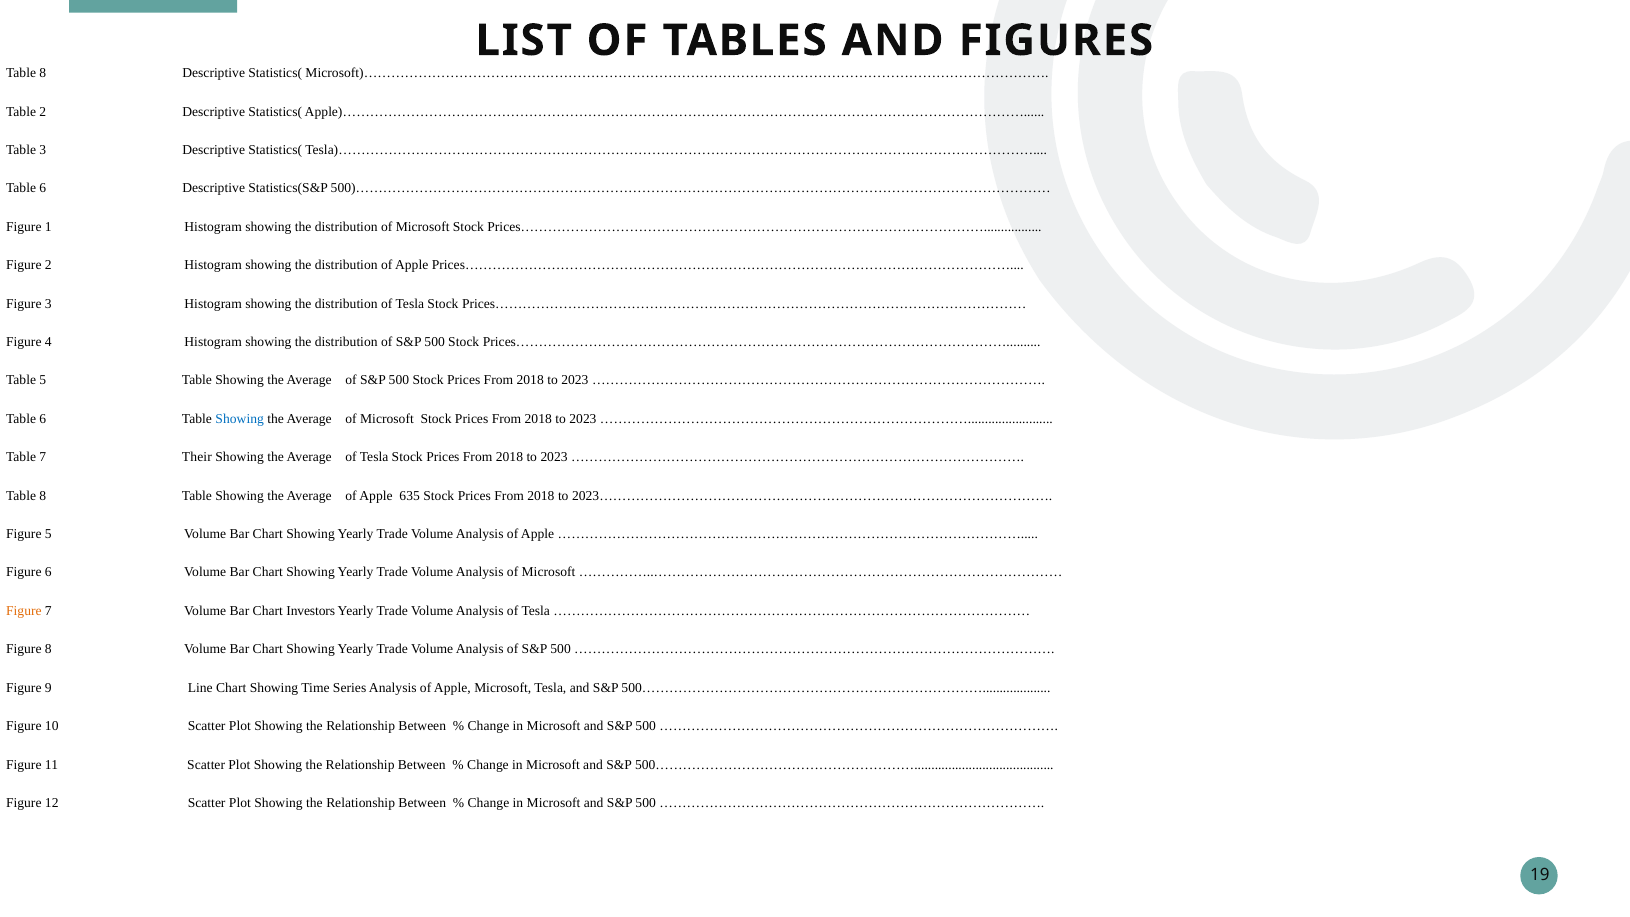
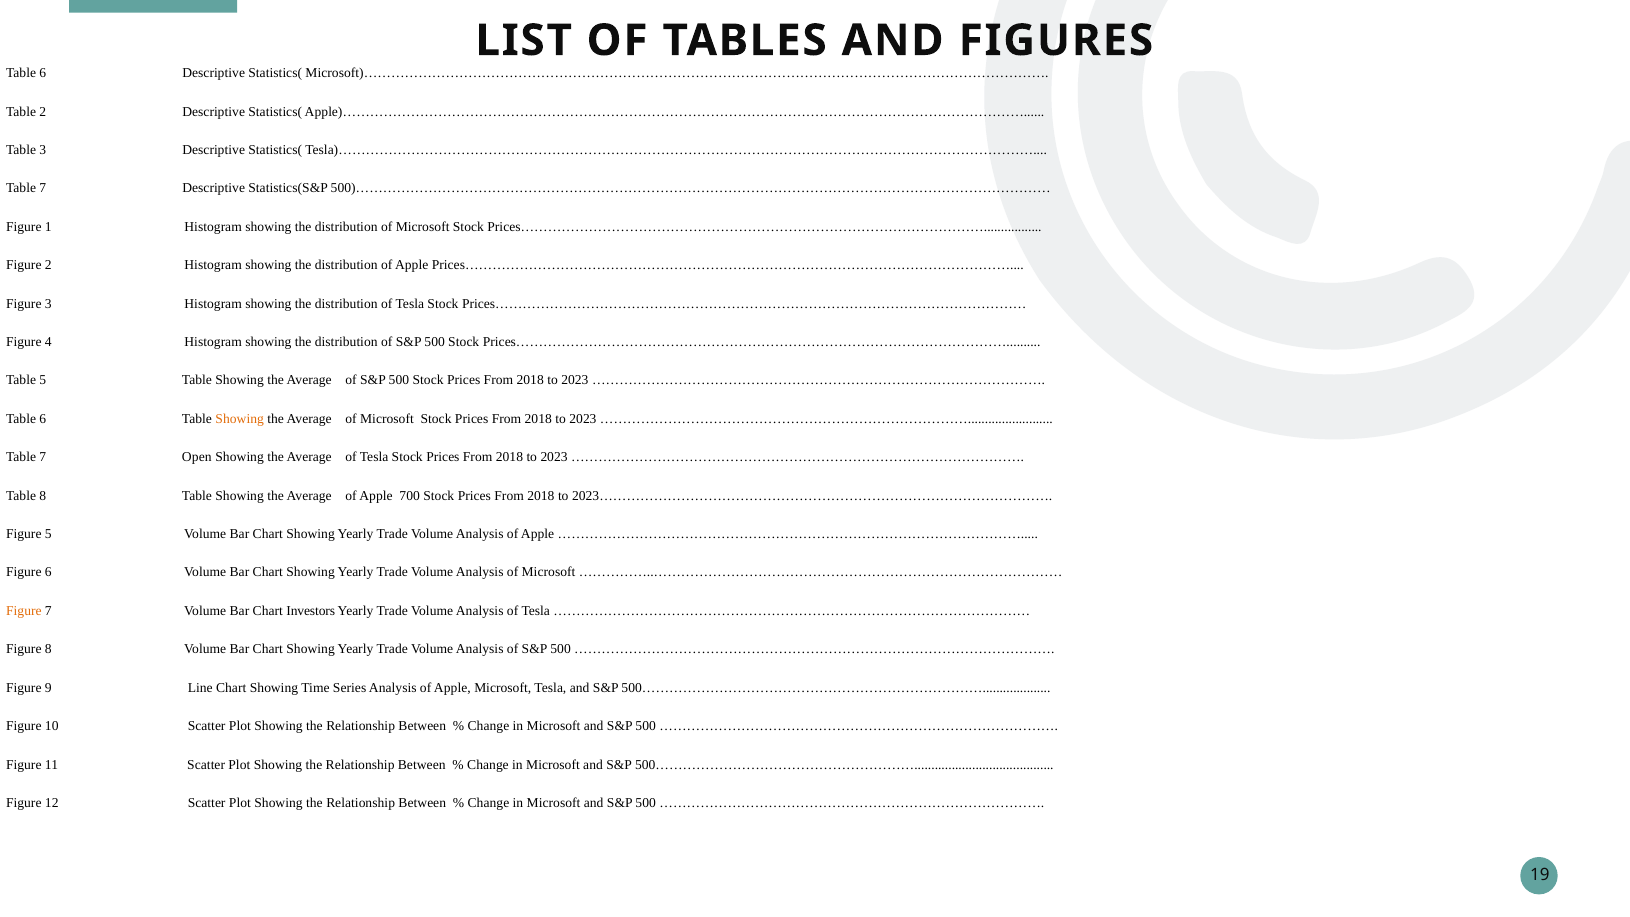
8: 8 -> 6 (43, 73)
6: 6 -> 7 (43, 188)
Showing colour: blue -> orange (240, 419)
Their: Their -> Open (197, 457)
635: 635 -> 700 (410, 496)
